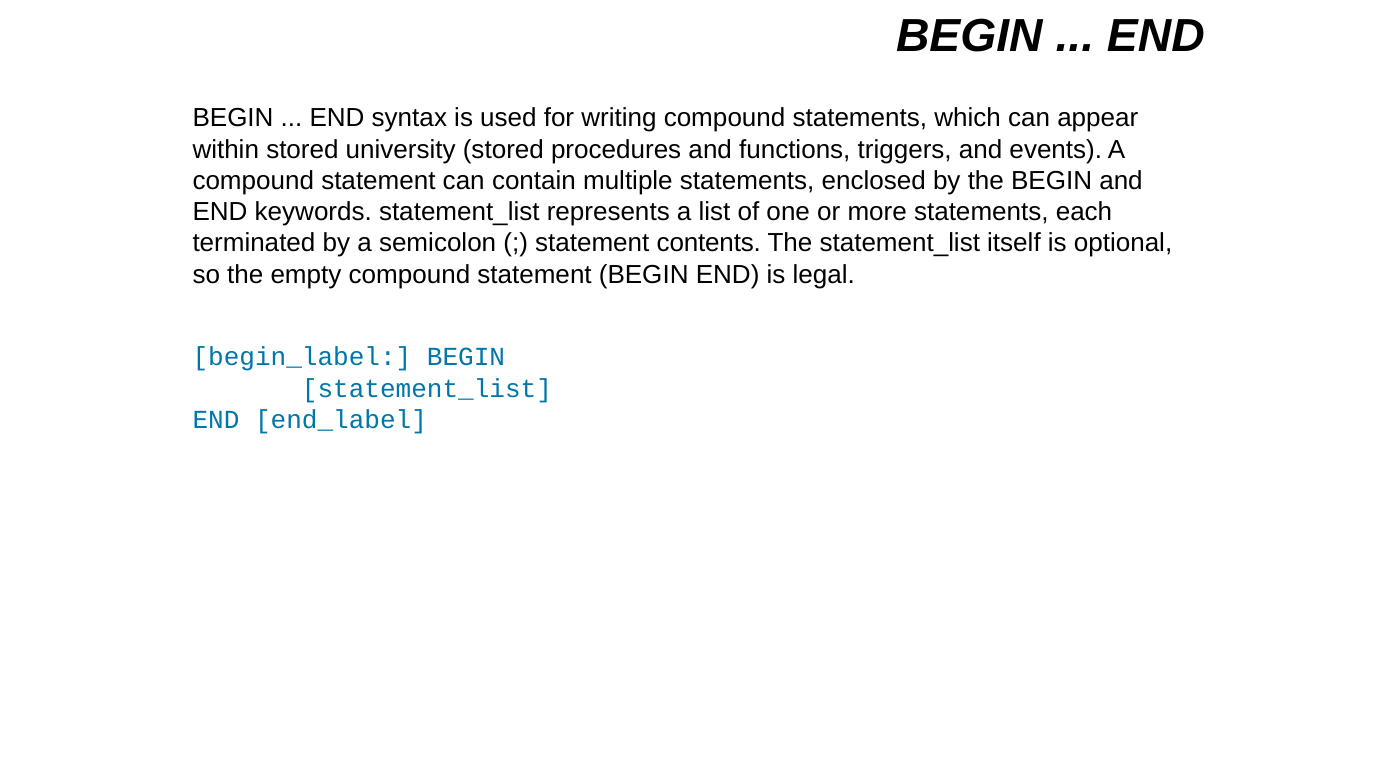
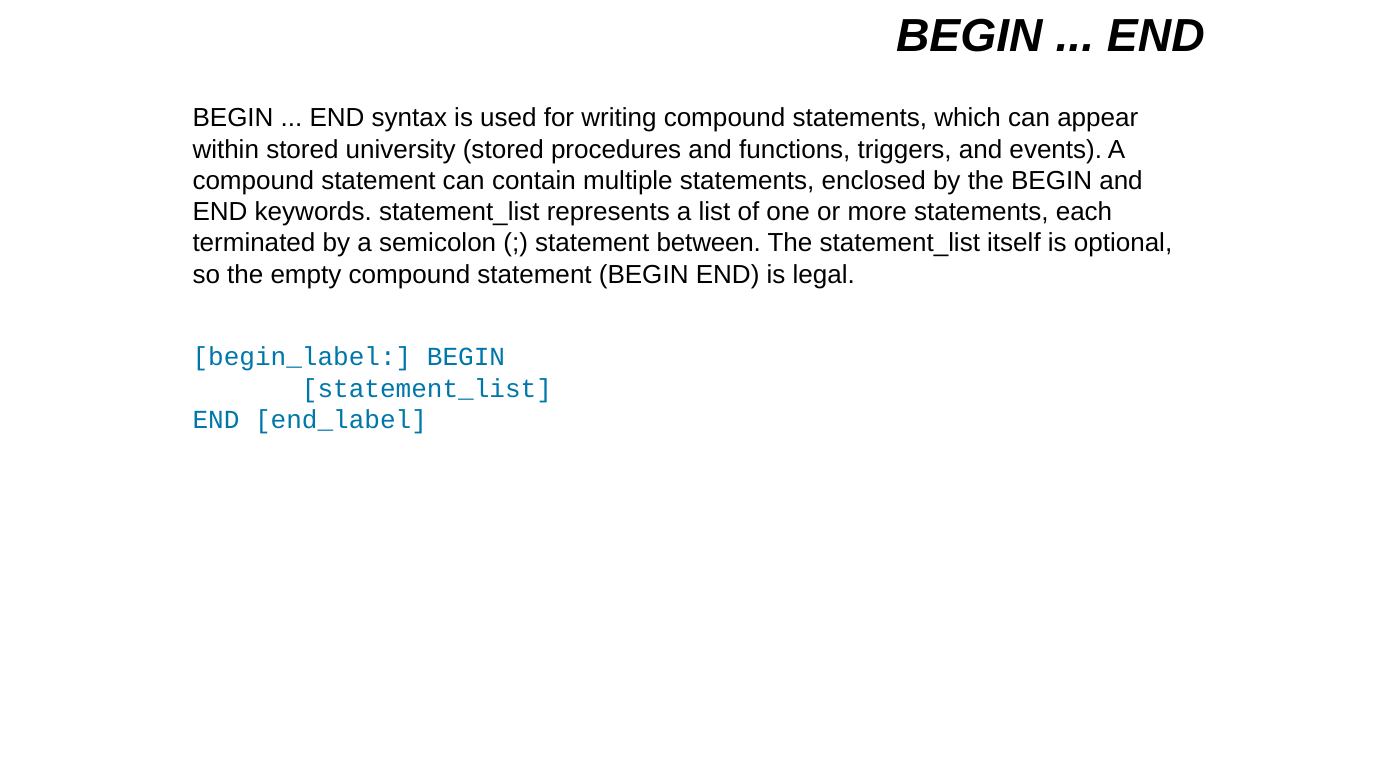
contents: contents -> between (709, 243)
